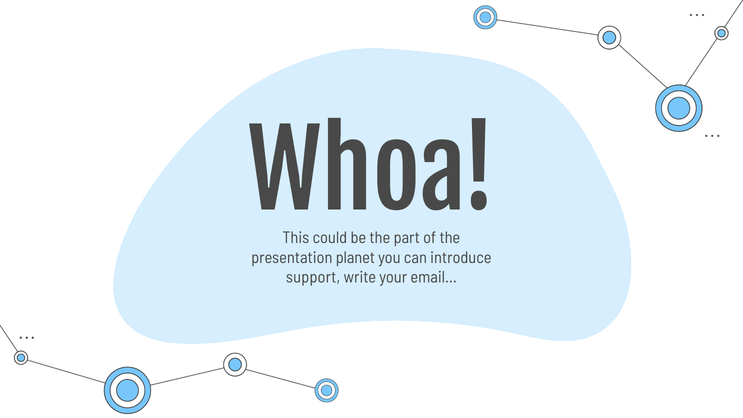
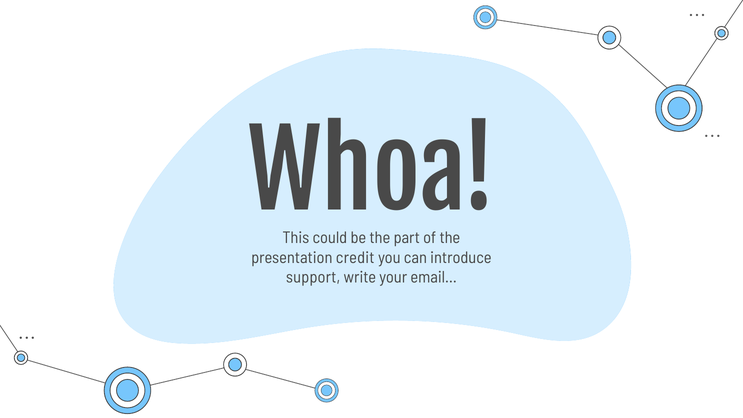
planet: planet -> credit (355, 258)
